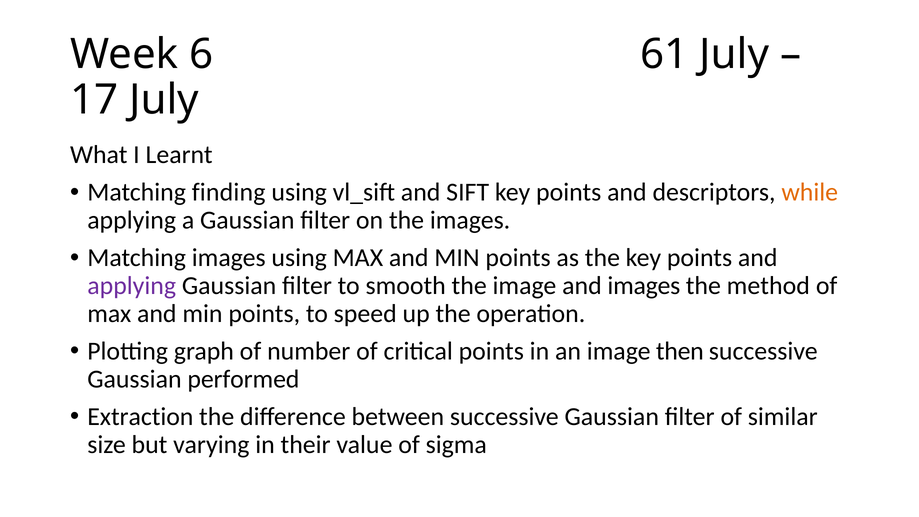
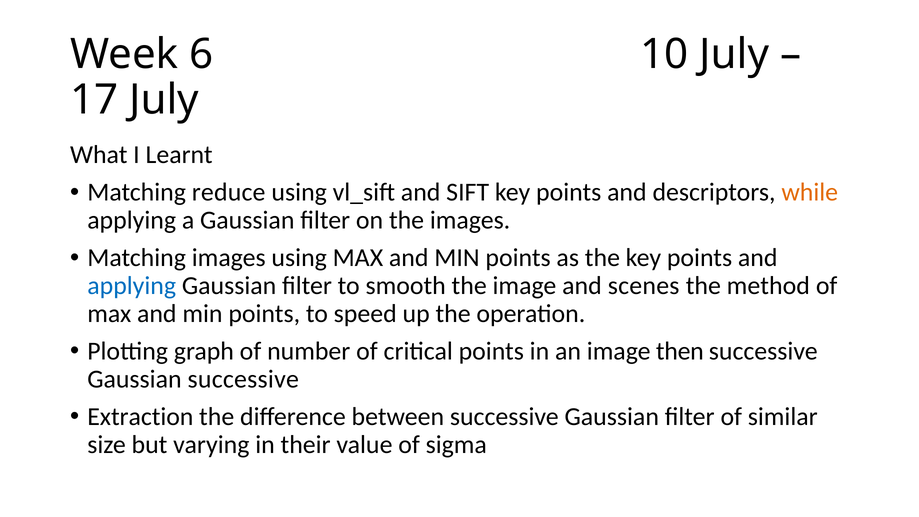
61: 61 -> 10 (664, 54)
finding: finding -> reduce (229, 192)
applying colour: purple -> blue (132, 286)
and images: images -> scenes (644, 286)
Gaussian performed: performed -> successive (243, 379)
